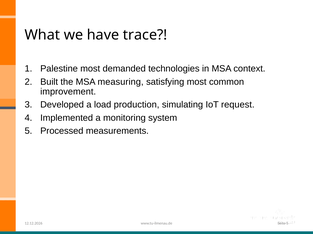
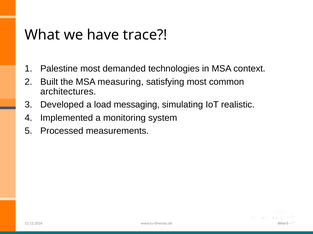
improvement: improvement -> architectures (68, 92)
production: production -> messaging (137, 105)
request: request -> realistic (238, 105)
